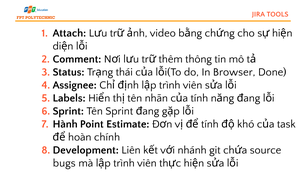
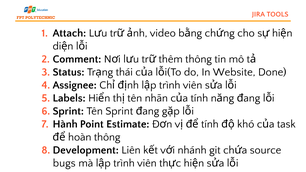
Browser: Browser -> Website (234, 72)
hoàn chính: chính -> thông (107, 137)
